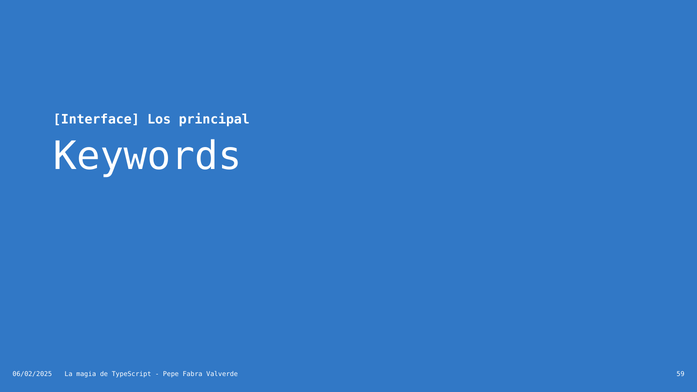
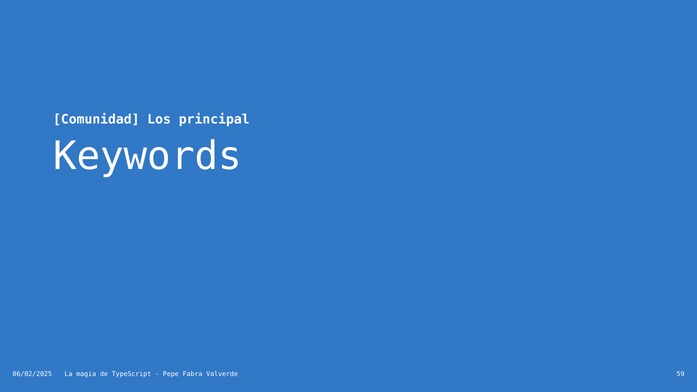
Interface: Interface -> Comunidad (96, 120)
